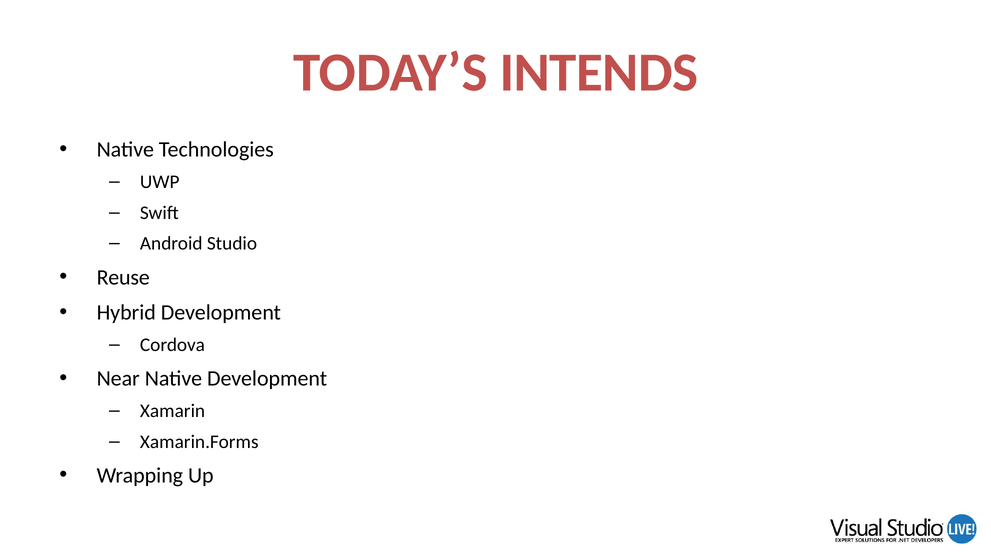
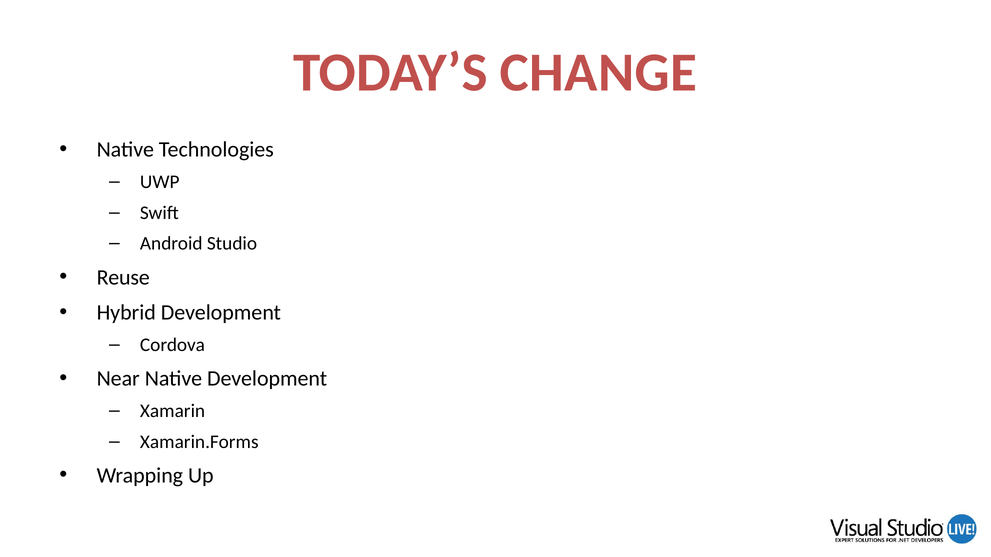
INTENDS: INTENDS -> CHANGE (598, 73)
